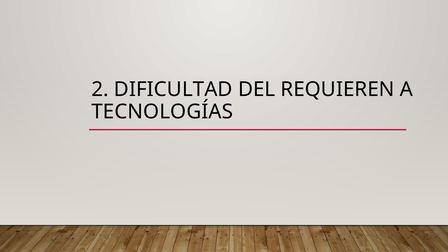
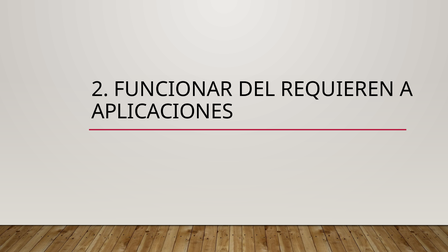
DIFICULTAD: DIFICULTAD -> FUNCIONAR (173, 89)
TECNOLOGÍAS: TECNOLOGÍAS -> APLICACIONES (162, 112)
